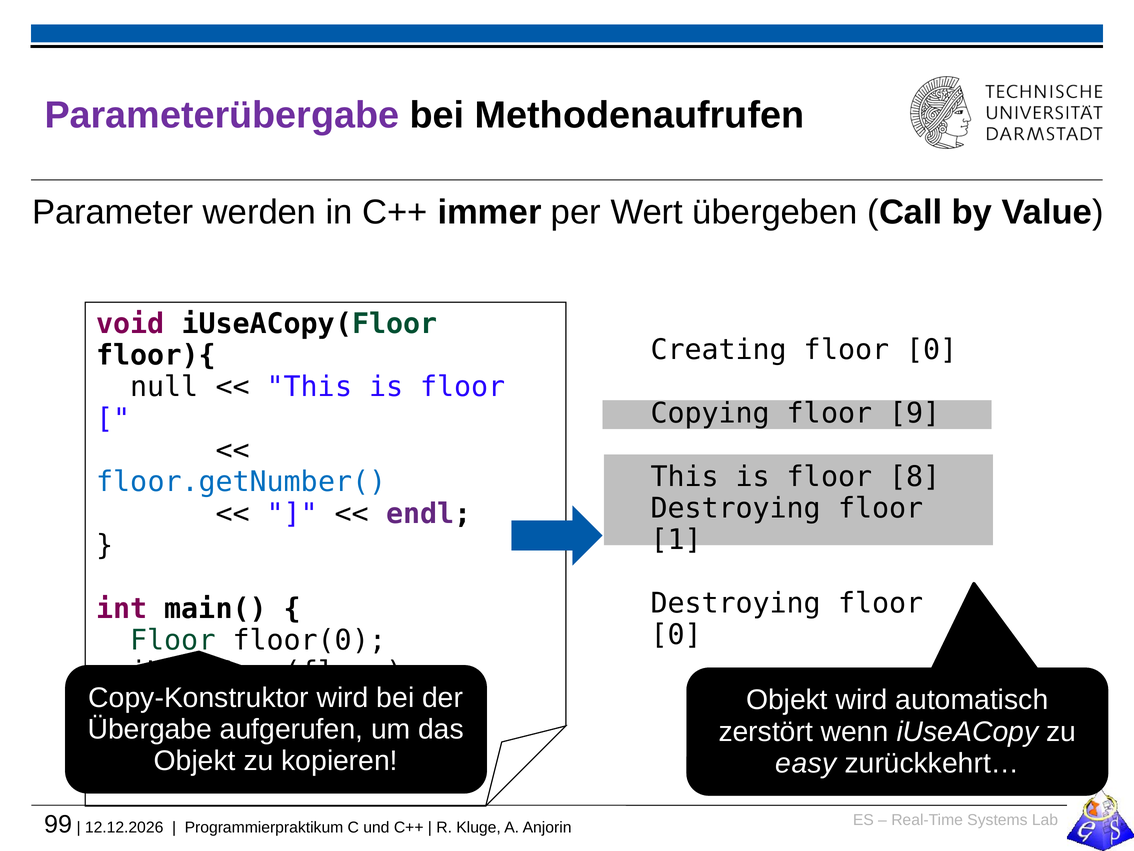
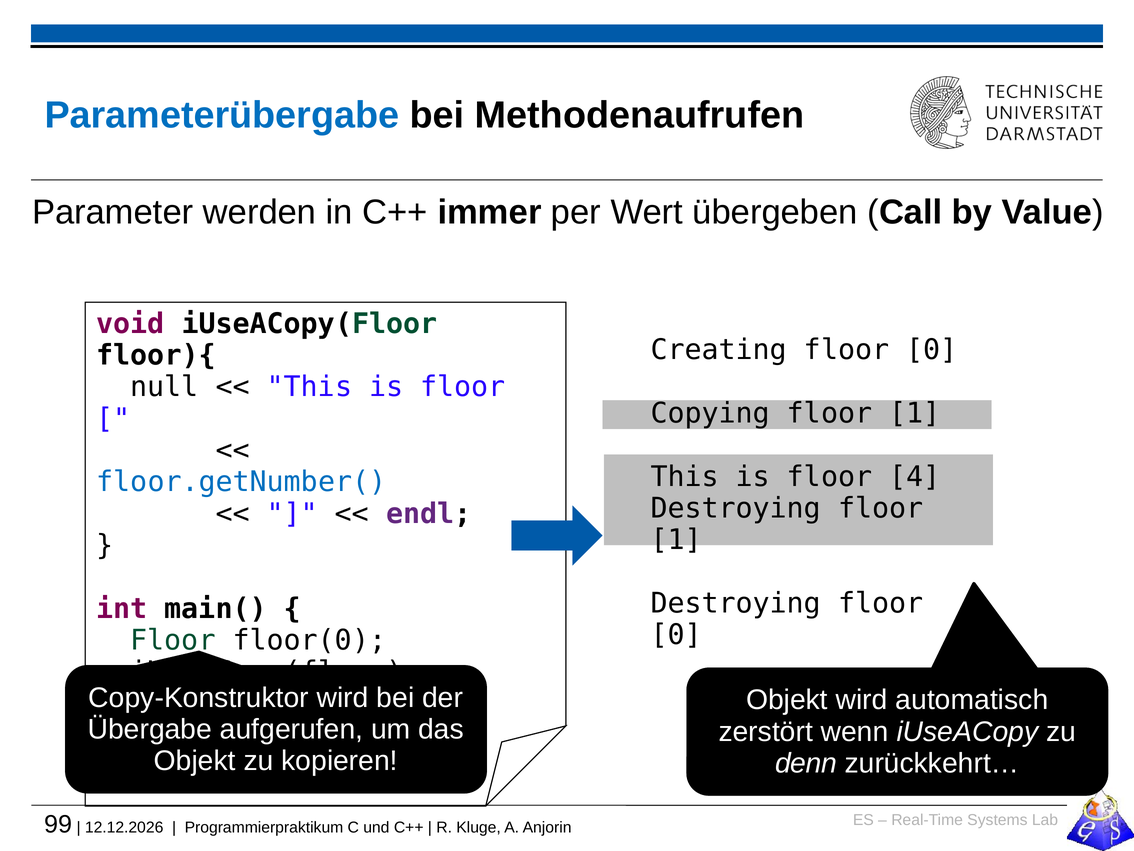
Parameterübergabe colour: purple -> blue (222, 115)
Copying floor 9: 9 -> 1 (915, 413)
8: 8 -> 4 (915, 476)
easy: easy -> denn (806, 763)
